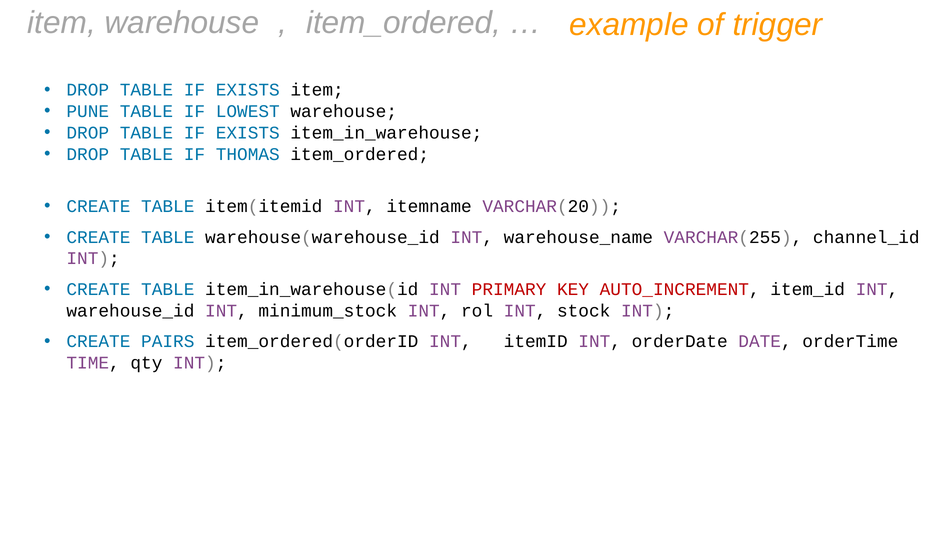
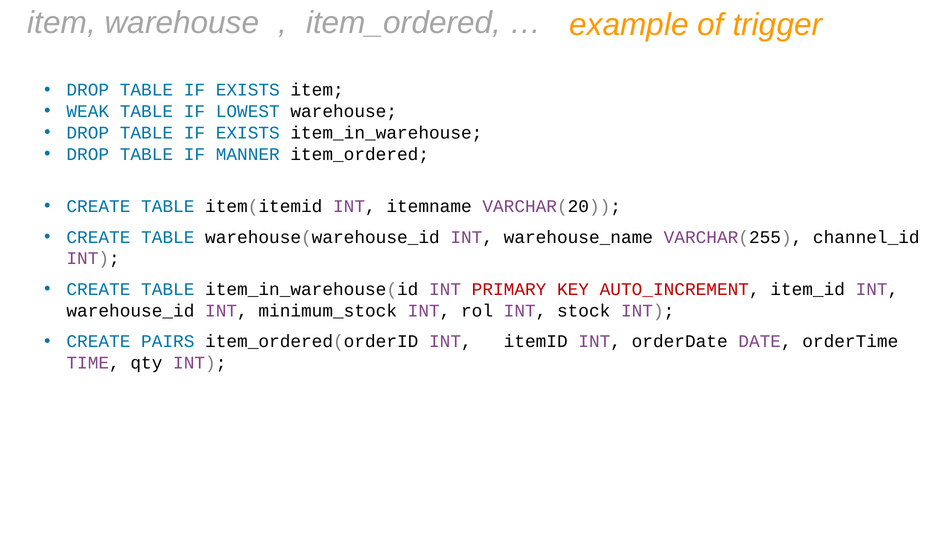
PUNE: PUNE -> WEAK (88, 111)
THOMAS: THOMAS -> MANNER (248, 154)
